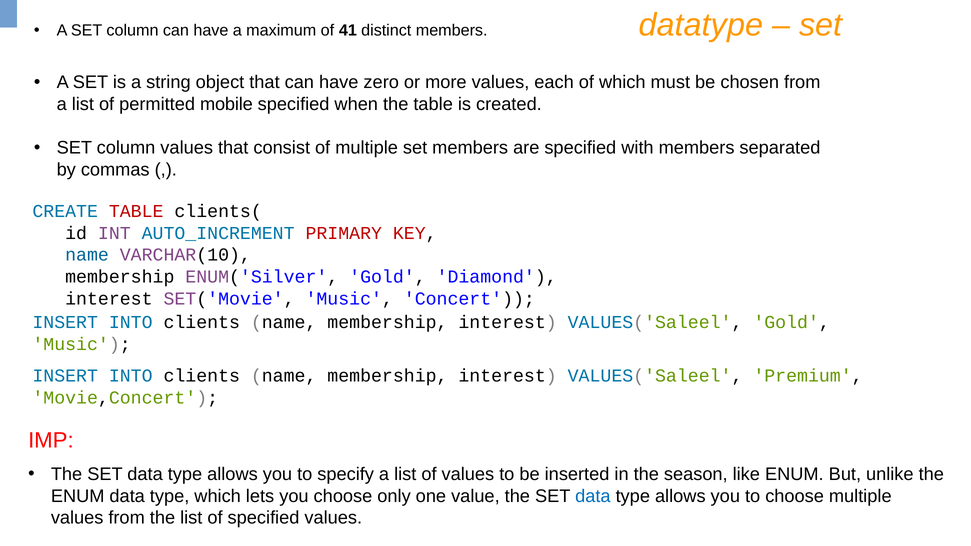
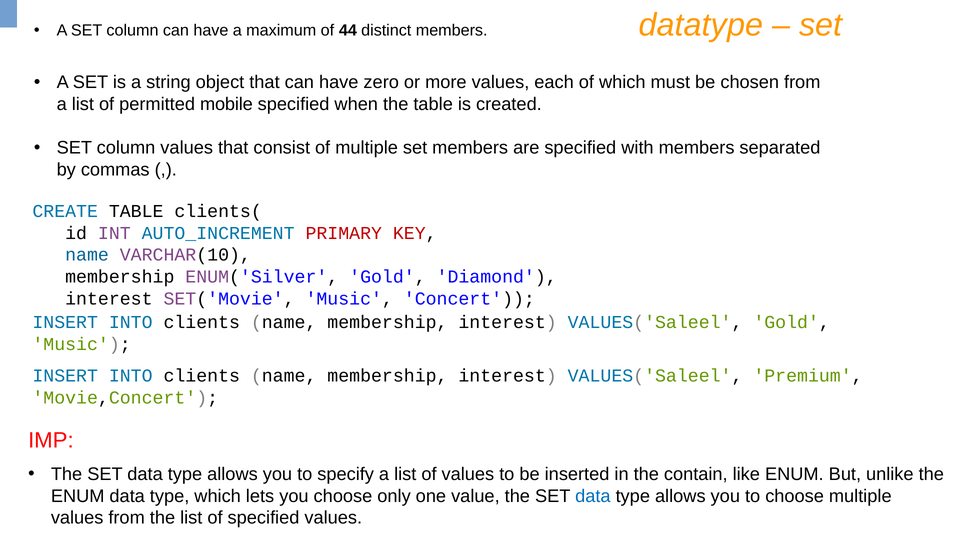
41: 41 -> 44 (348, 31)
TABLE colour: red -> black (136, 211)
season: season -> contain (696, 474)
